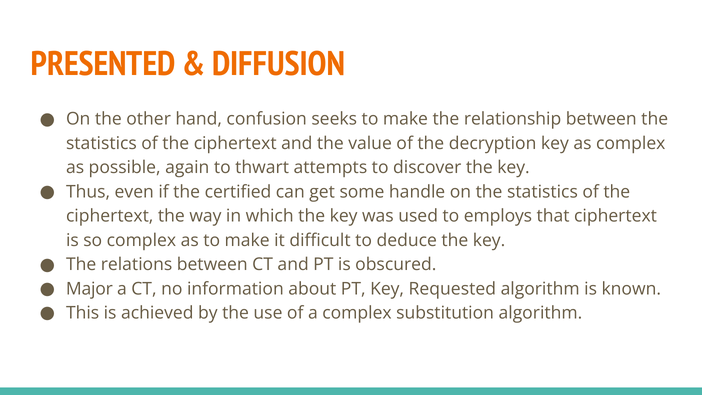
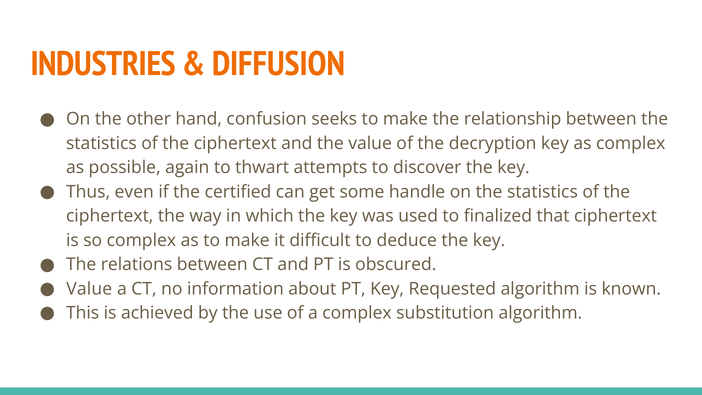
PRESENTED: PRESENTED -> INDUSTRIES (103, 64)
employs: employs -> finalized (498, 216)
Major: Major -> Value (89, 289)
